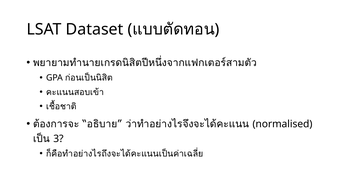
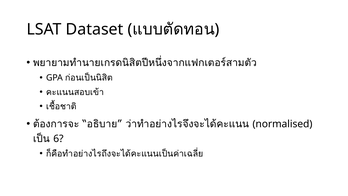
3: 3 -> 6 (58, 139)
